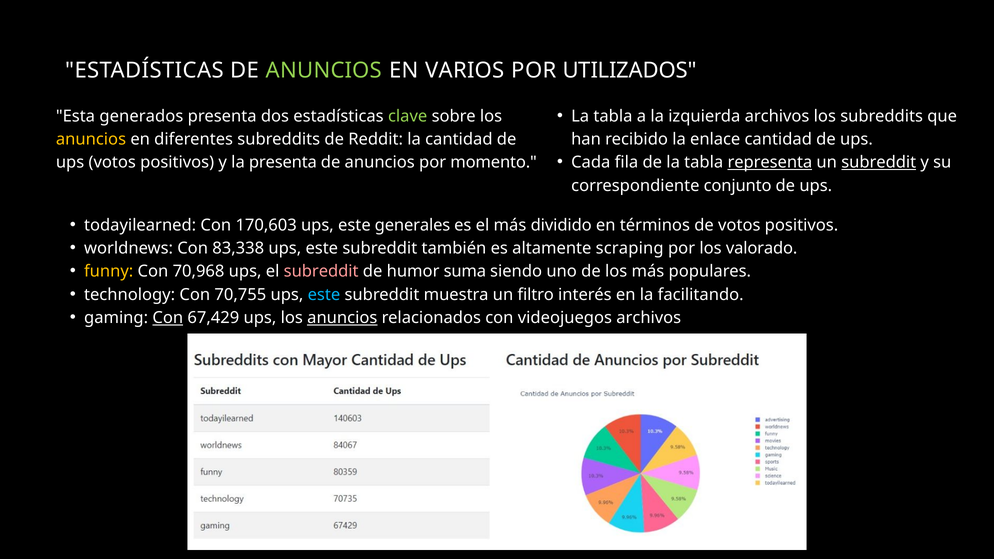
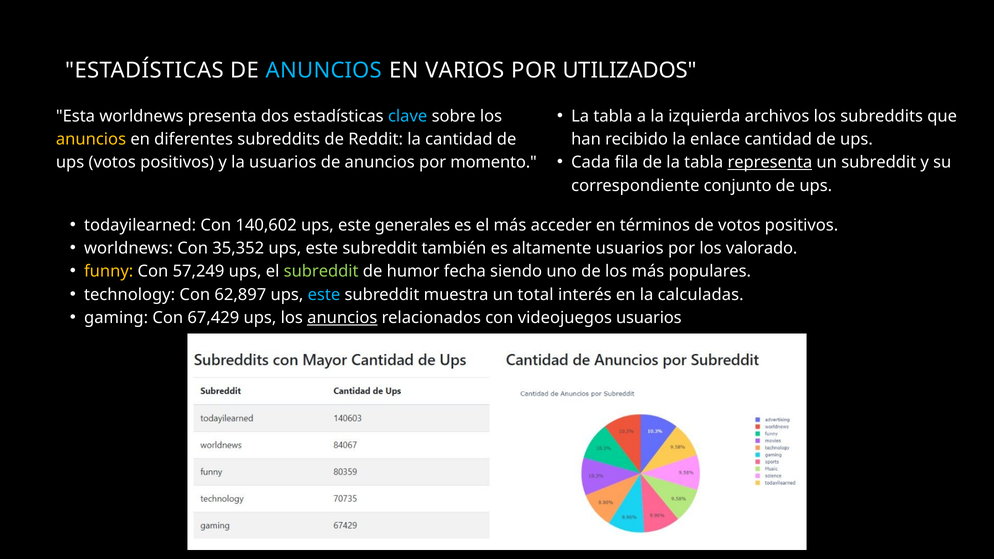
ANUNCIOS colour: light green -> light blue (324, 71)
Esta generados: generados -> worldnews (141, 116)
clave colour: light green -> light blue (408, 116)
subreddit underline: present -> none (879, 162)
la presenta: presenta -> usuarios (283, 162)
170,603: 170,603 -> 140,602 (266, 225)
dividido: dividido -> acceder (561, 225)
83,338: 83,338 -> 35,352 (238, 248)
altamente scraping: scraping -> usuarios (630, 248)
70,968: 70,968 -> 57,249 (199, 271)
subreddit colour: pink -> light green (321, 271)
suma: suma -> fecha (465, 271)
70,755: 70,755 -> 62,897 (240, 295)
filtro: filtro -> total (536, 295)
facilitando: facilitando -> calculadas (701, 295)
Con underline: present -> none (168, 318)
videojuegos archivos: archivos -> usuarios (649, 318)
